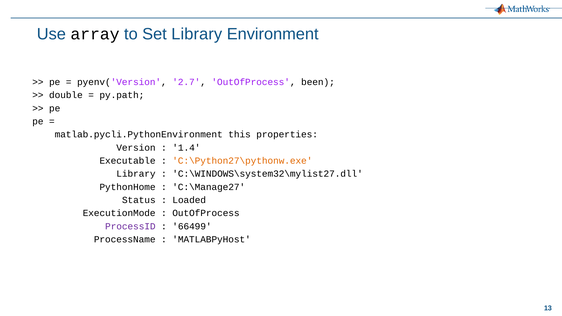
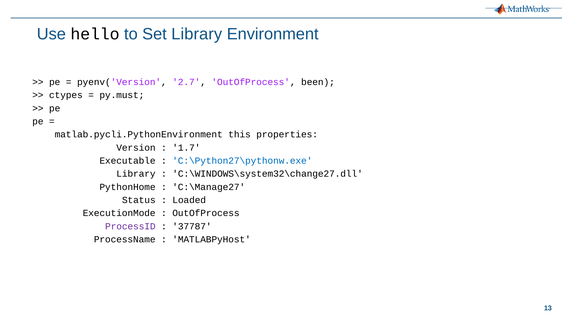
array: array -> hello (95, 34)
double: double -> ctypes (66, 95)
py.path: py.path -> py.must (122, 95)
1.4: 1.4 -> 1.7 (186, 148)
C:\Python27\pythonw.exe colour: orange -> blue (242, 161)
C:\WINDOWS\system32\mylist27.dll: C:\WINDOWS\system32\mylist27.dll -> C:\WINDOWS\system32\change27.dll (268, 174)
66499: 66499 -> 37787 (192, 226)
